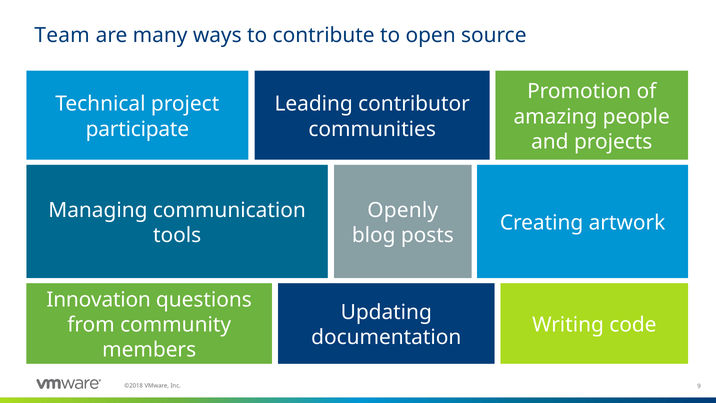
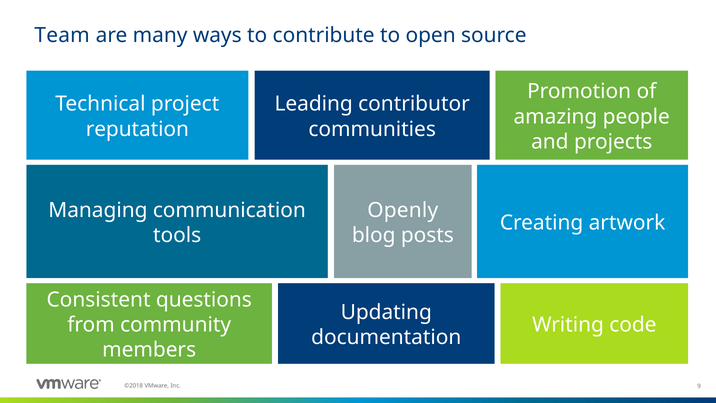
participate: participate -> reputation (137, 129)
Innovation: Innovation -> Consistent (99, 300)
